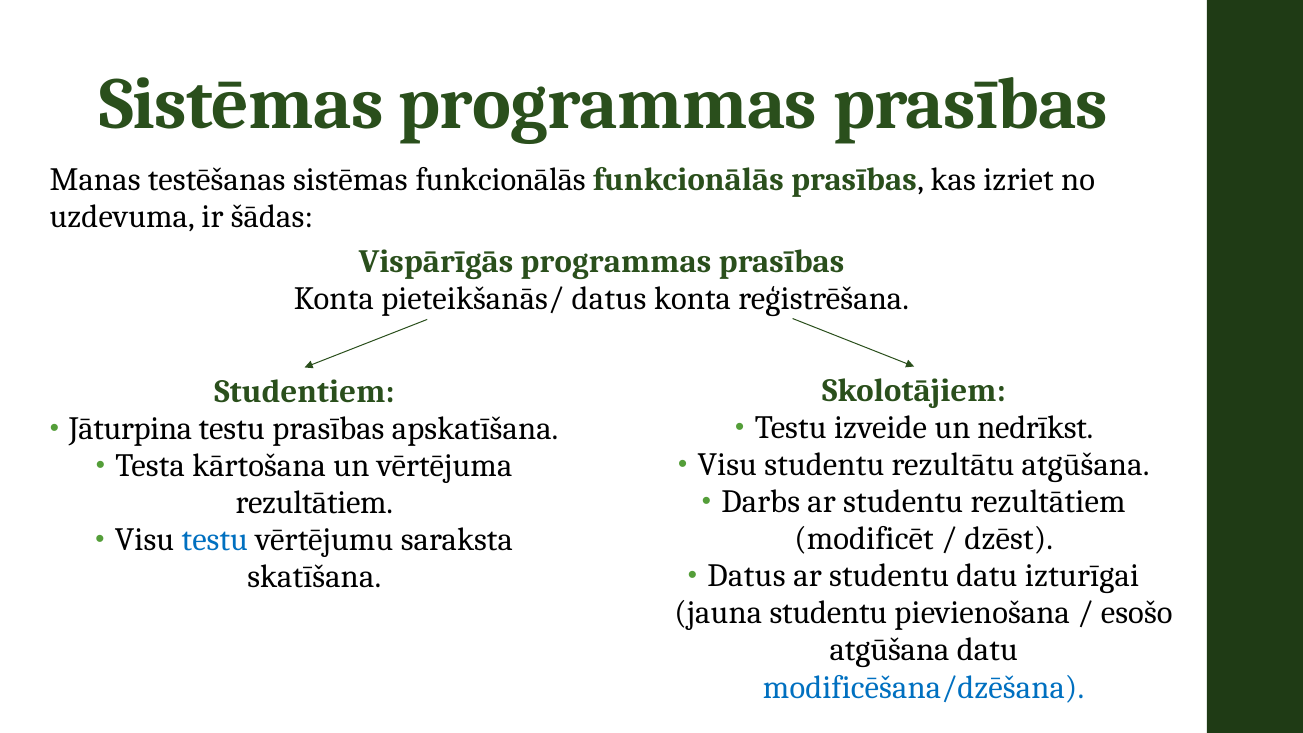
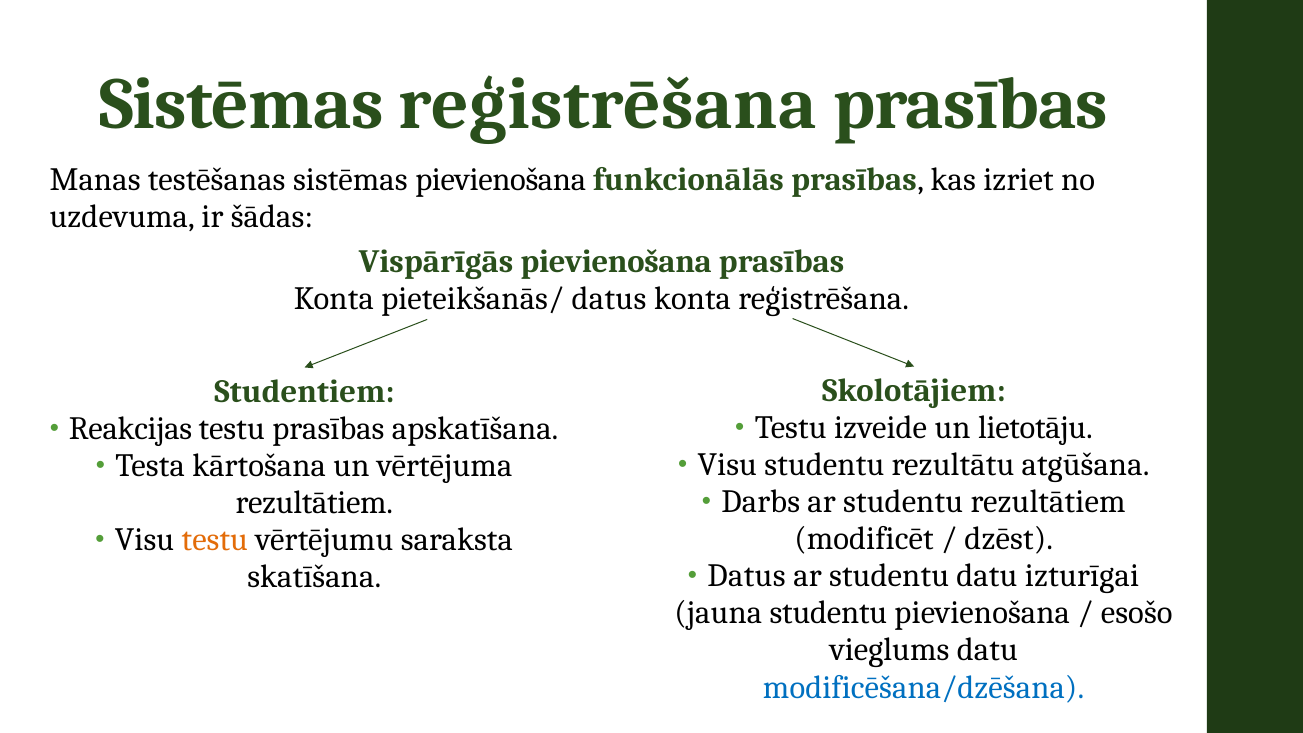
Sistēmas programmas: programmas -> reģistrēšana (607, 104)
sistēmas funkcionālās: funkcionālās -> pievienošana (501, 179)
Vispārīgās programmas: programmas -> pievienošana (616, 262)
nedrīkst: nedrīkst -> lietotāju (1035, 427)
Jāturpina: Jāturpina -> Reakcijas (130, 428)
testu colour: blue -> orange (215, 540)
atgūšana: atgūšana -> vieglums (889, 650)
